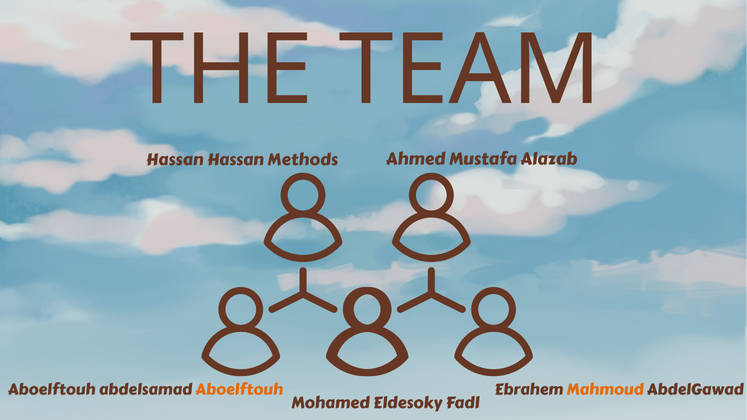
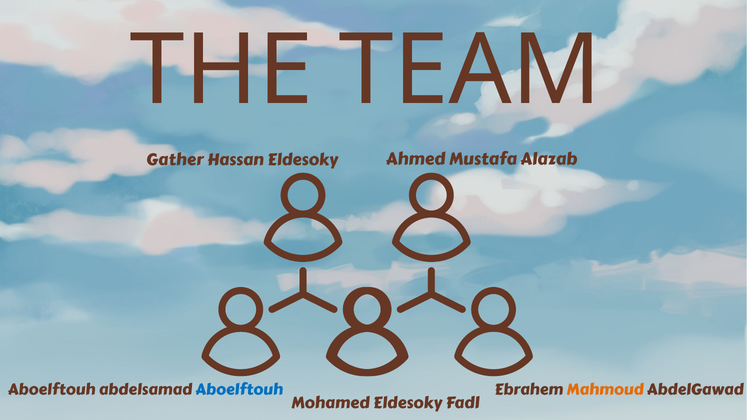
Hassan: Hassan -> Gather (175, 160)
Hassan Methods: Methods -> Eldesoky (303, 160)
Aboelftouh colour: orange -> blue (239, 390)
